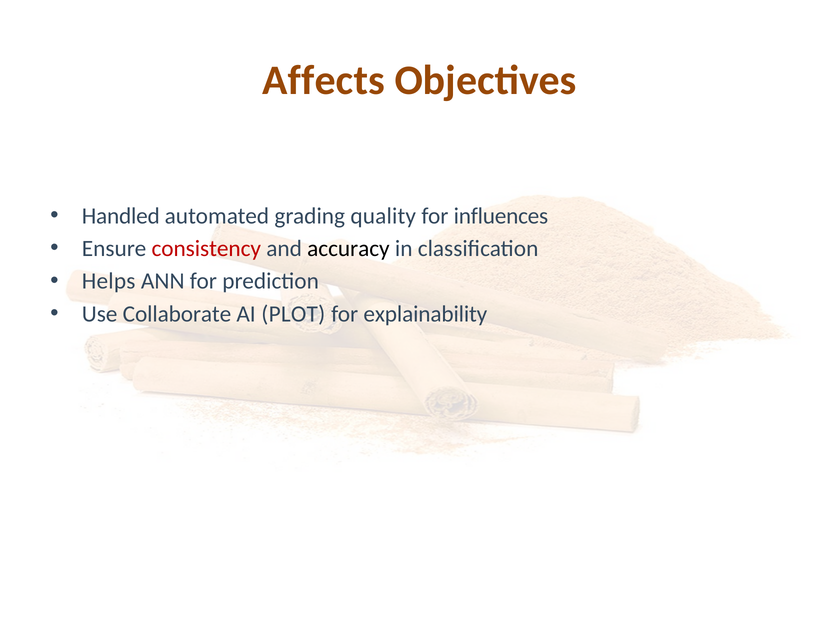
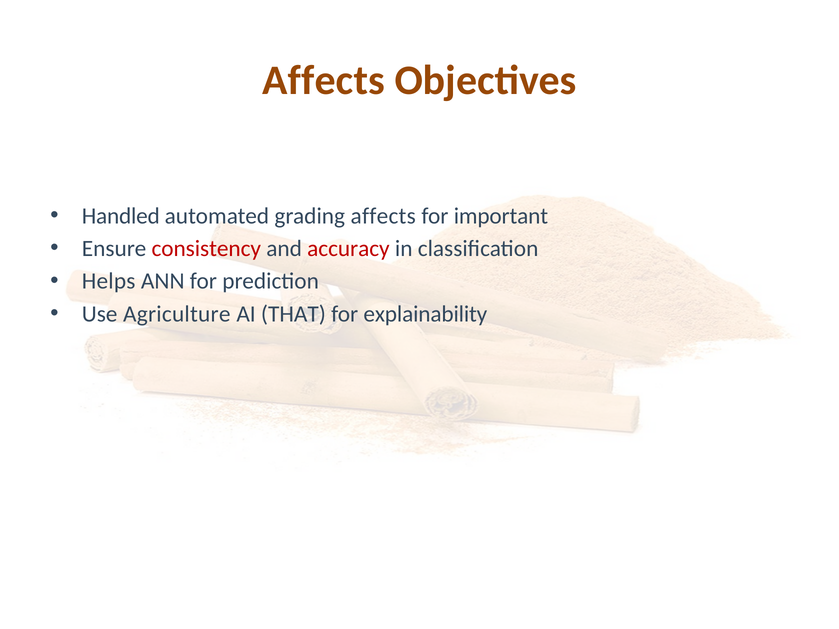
grading quality: quality -> affects (383, 216)
influences: influences -> important (501, 216)
accuracy colour: black -> red (348, 249)
Collaborate: Collaborate -> Agriculture (177, 314)
PLOT: PLOT -> THAT (293, 314)
